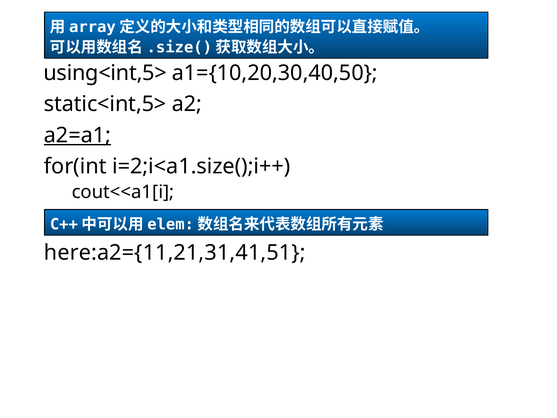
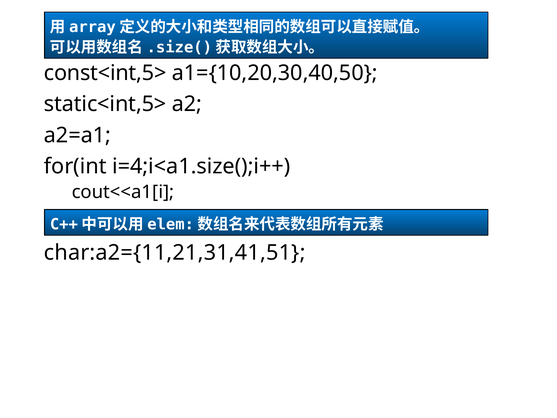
using<int,5>: using<int,5> -> const<int,5> (105, 73)
a2=a1 underline: present -> none (77, 135)
i=2;i<a1.size();i++: i=2;i<a1.size();i++ -> i=4;i<a1.size();i++ (201, 166)
here:a2={11,21,31,41,51: here:a2={11,21,31,41,51 -> char:a2={11,21,31,41,51 (175, 252)
